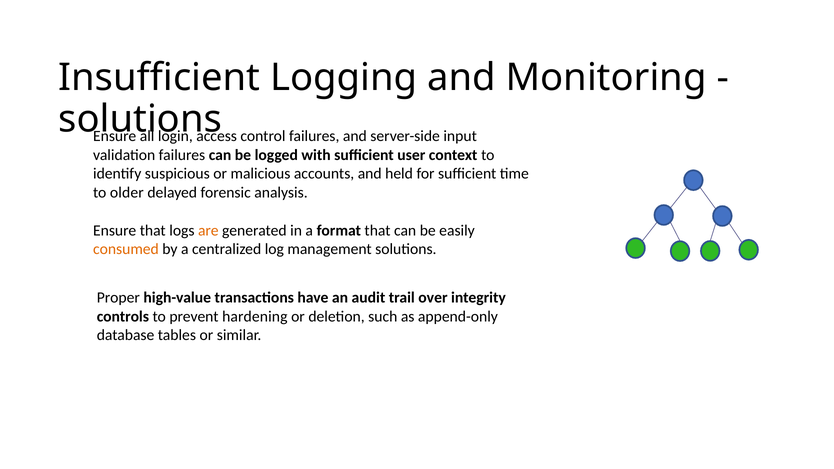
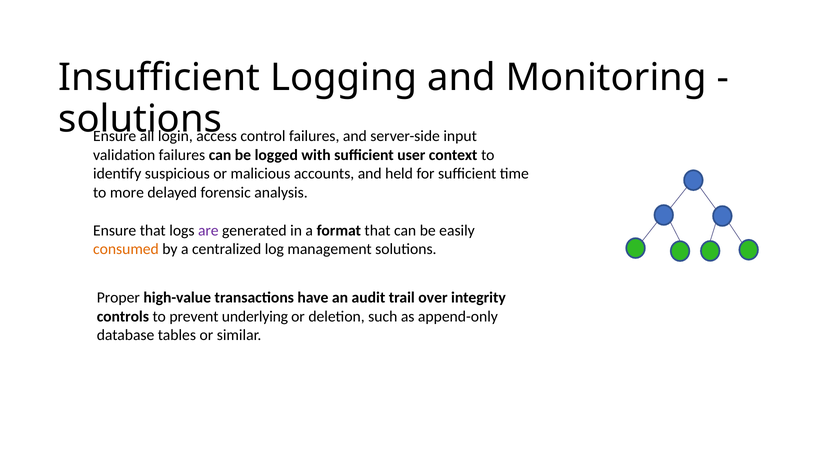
older: older -> more (127, 193)
are colour: orange -> purple (208, 231)
hardening: hardening -> underlying (255, 317)
